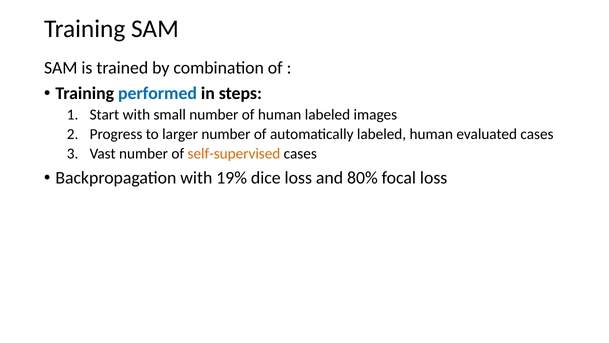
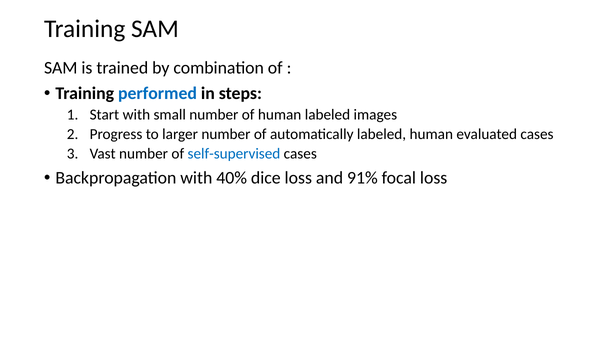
self-supervised colour: orange -> blue (234, 154)
19%: 19% -> 40% (232, 178)
80%: 80% -> 91% (362, 178)
